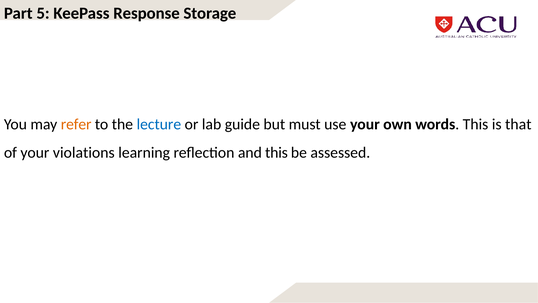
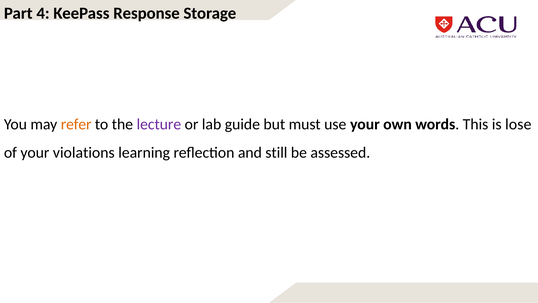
5: 5 -> 4 (43, 13)
lecture colour: blue -> purple (159, 124)
that: that -> lose (518, 124)
and this: this -> still (276, 152)
